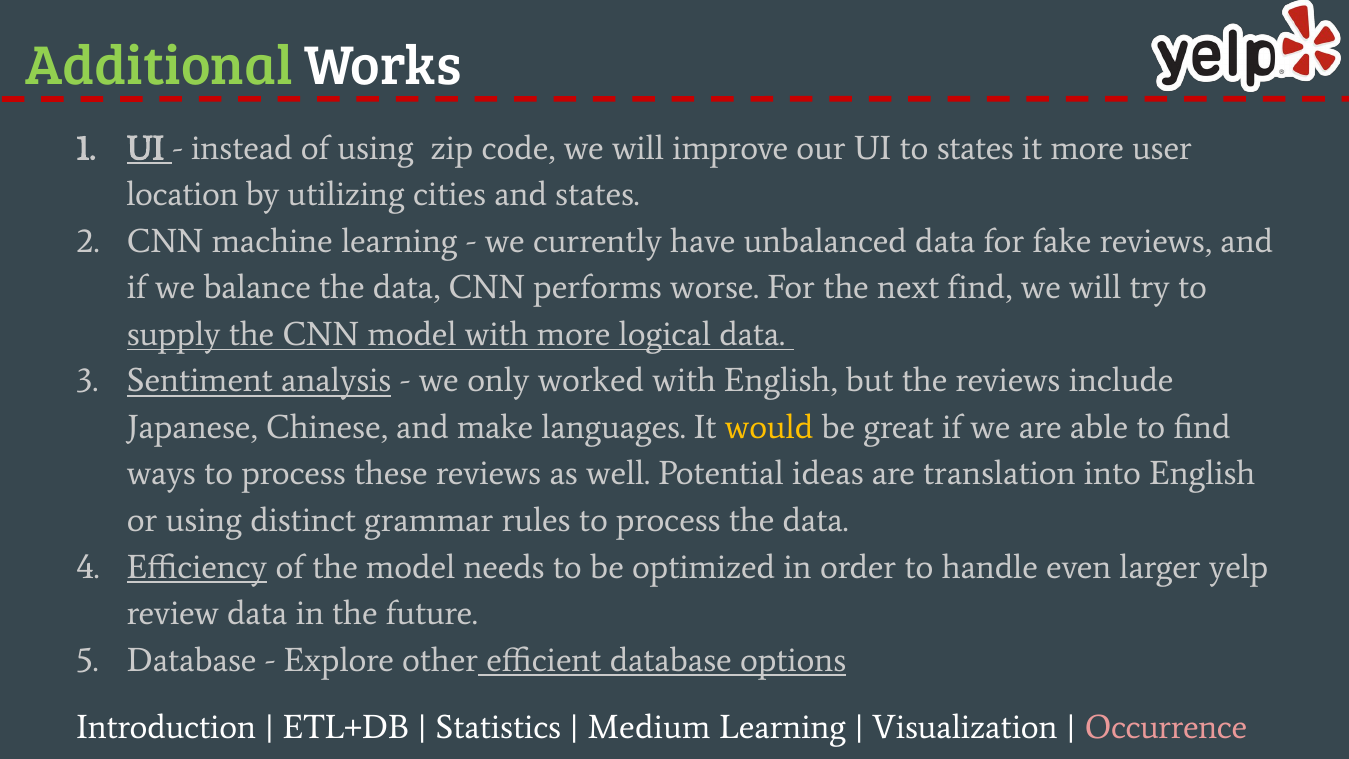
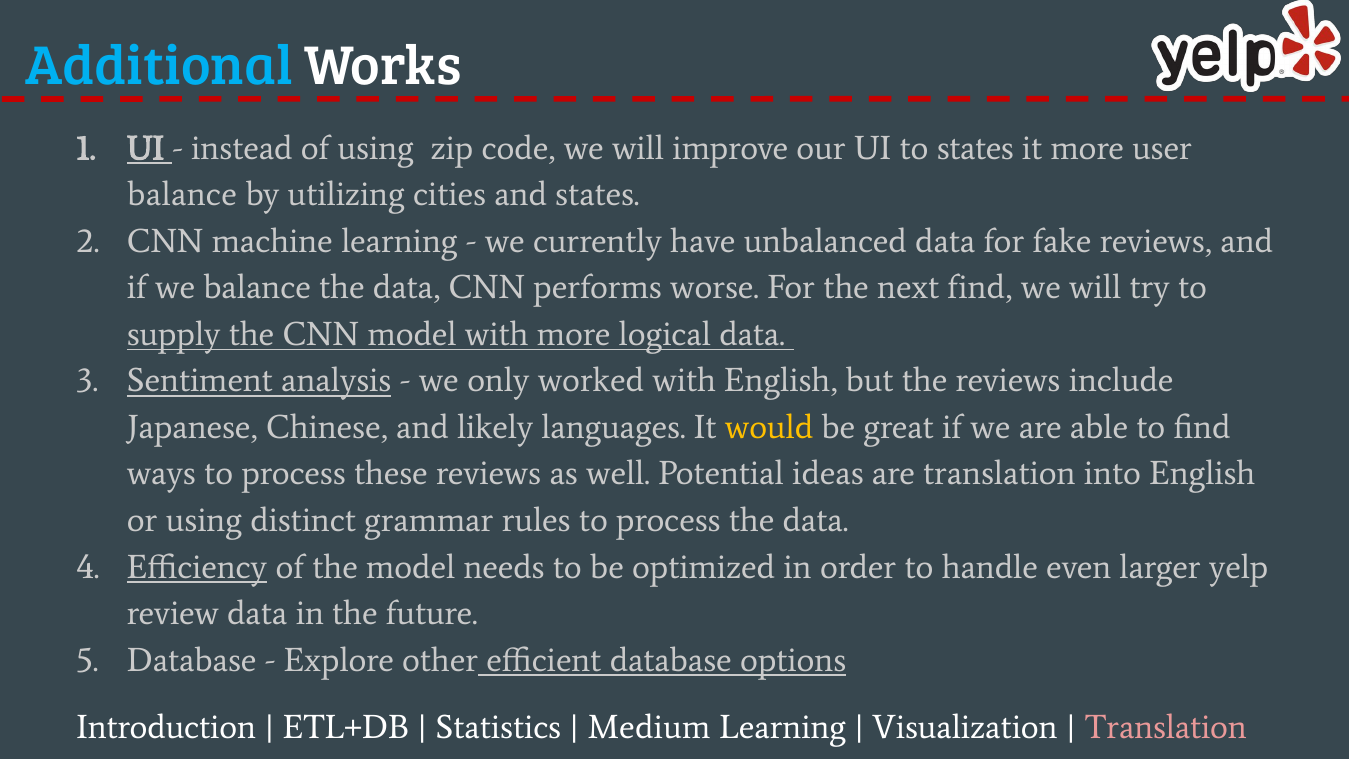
Additional colour: light green -> light blue (159, 66)
location: location -> balance (182, 195)
make: make -> likely (495, 427)
Occurrence: Occurrence -> Translation (1166, 727)
